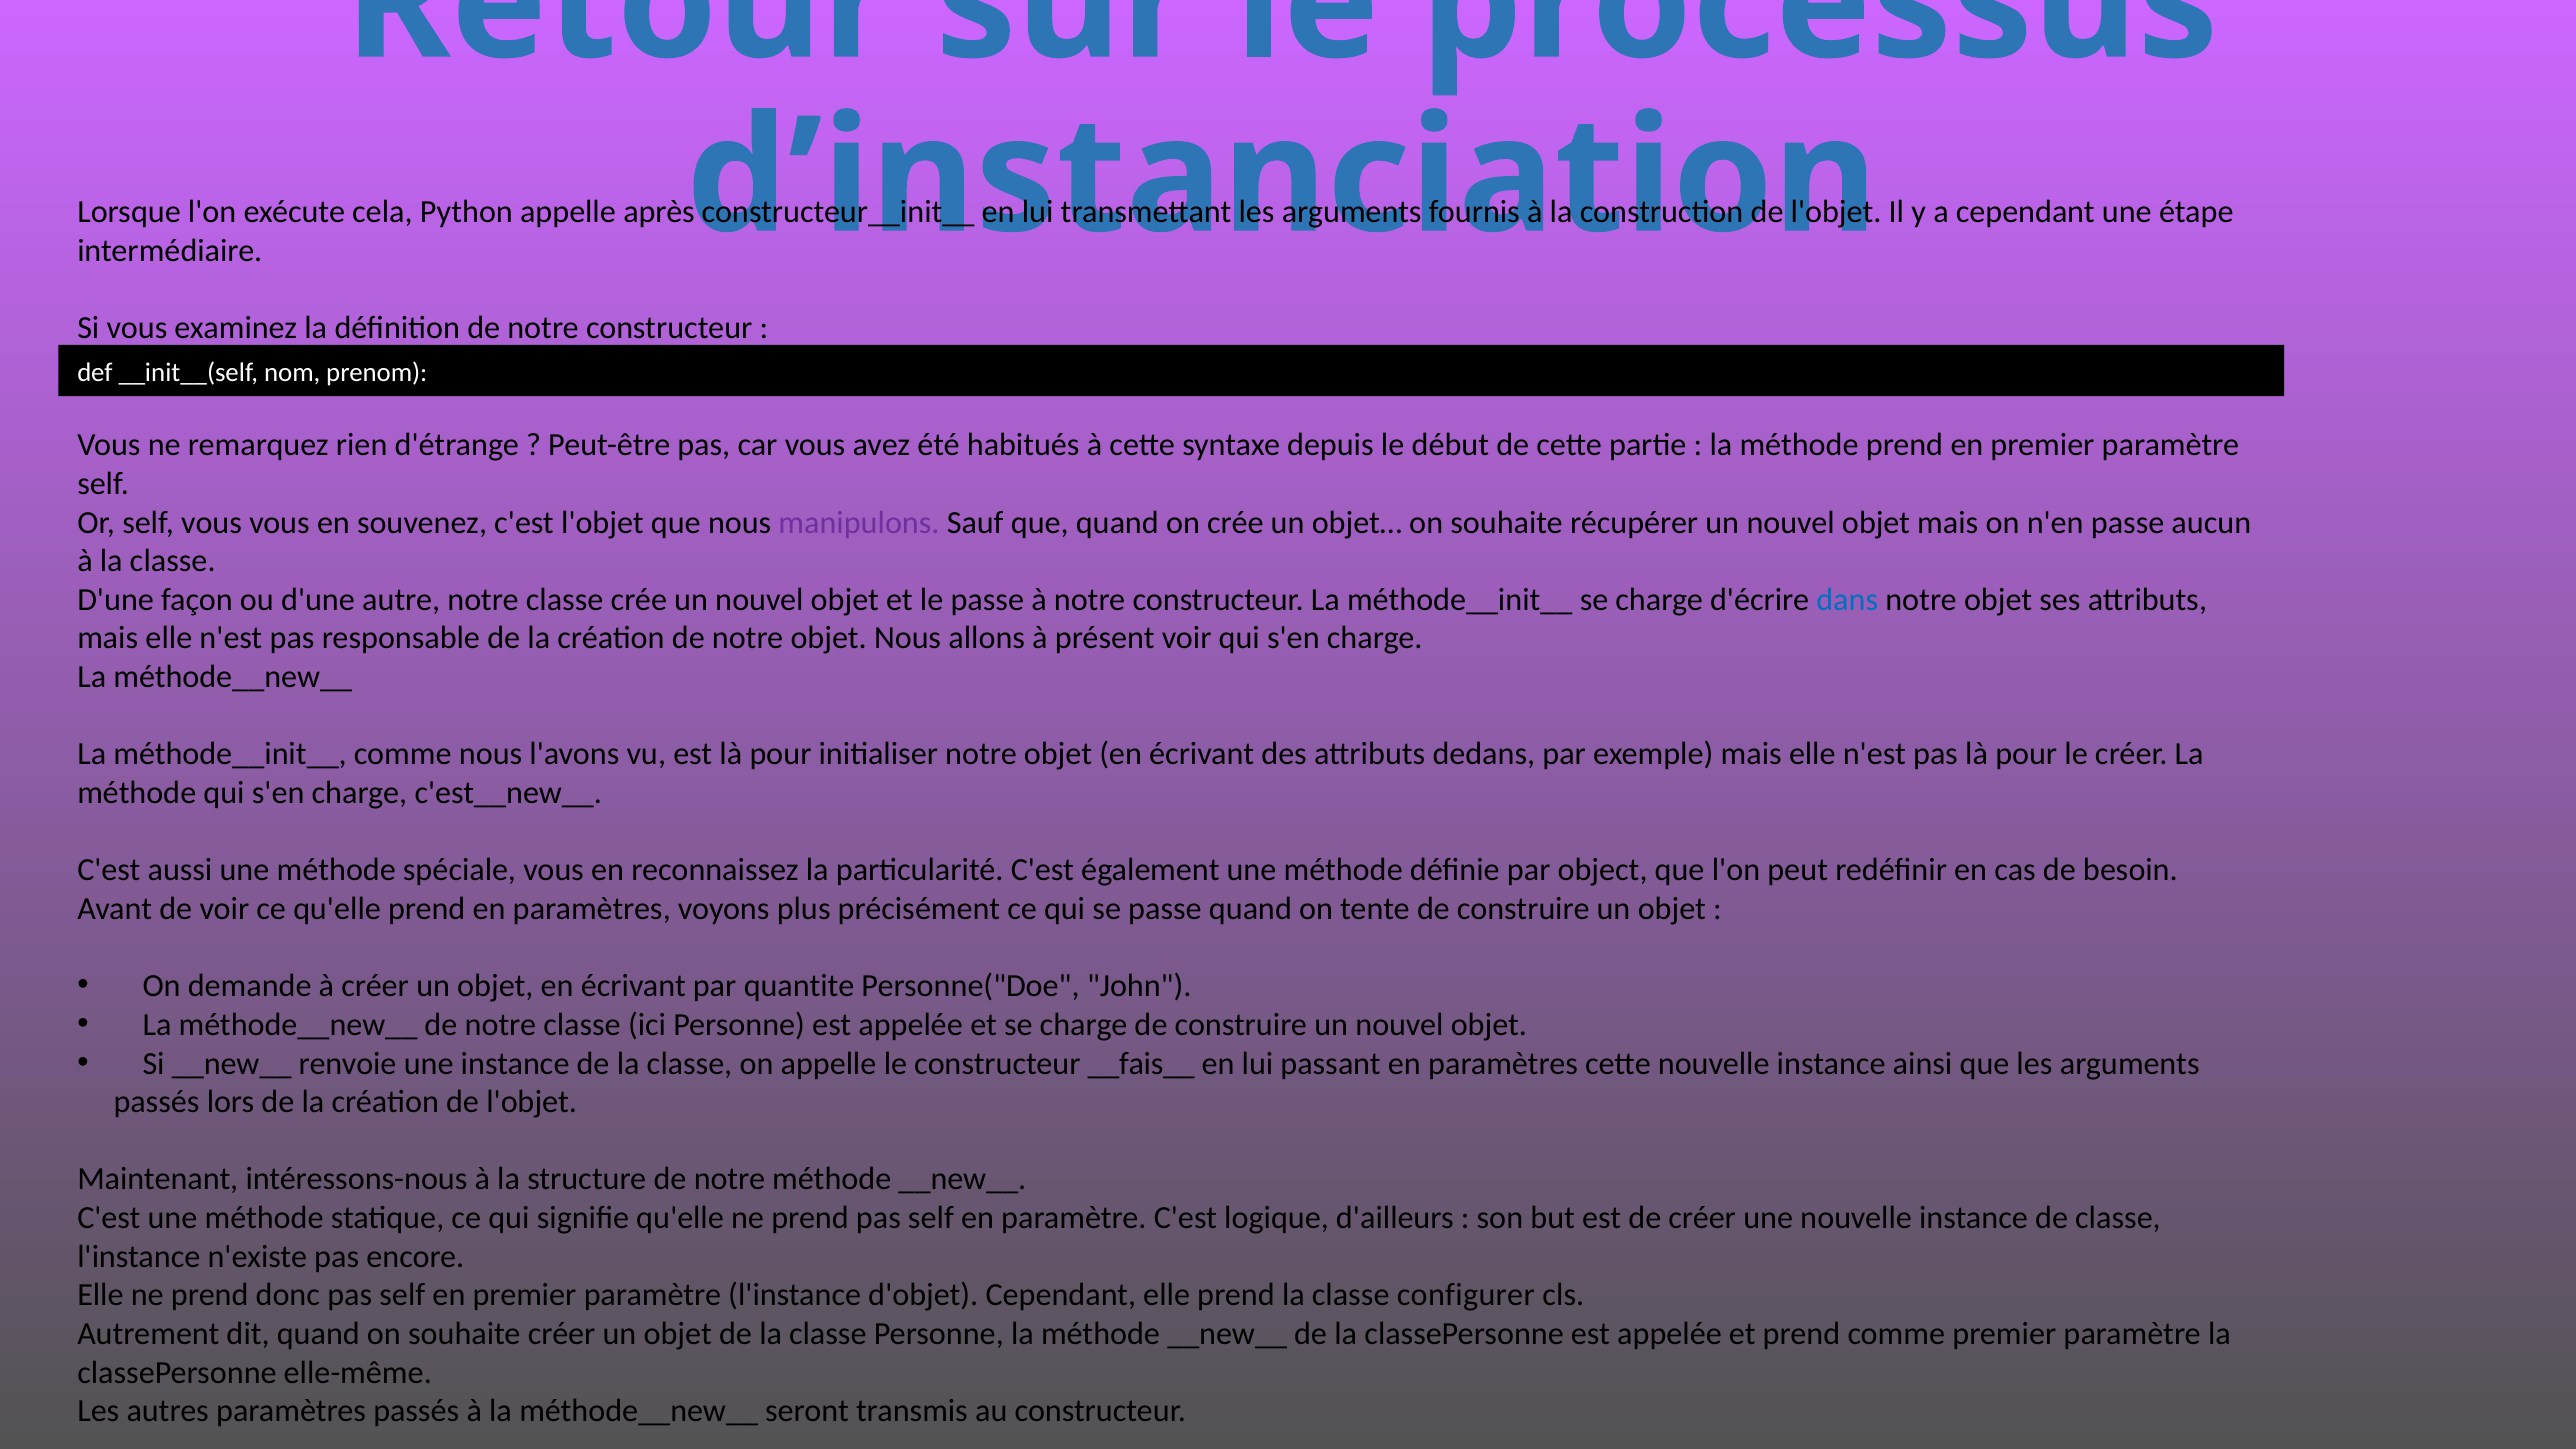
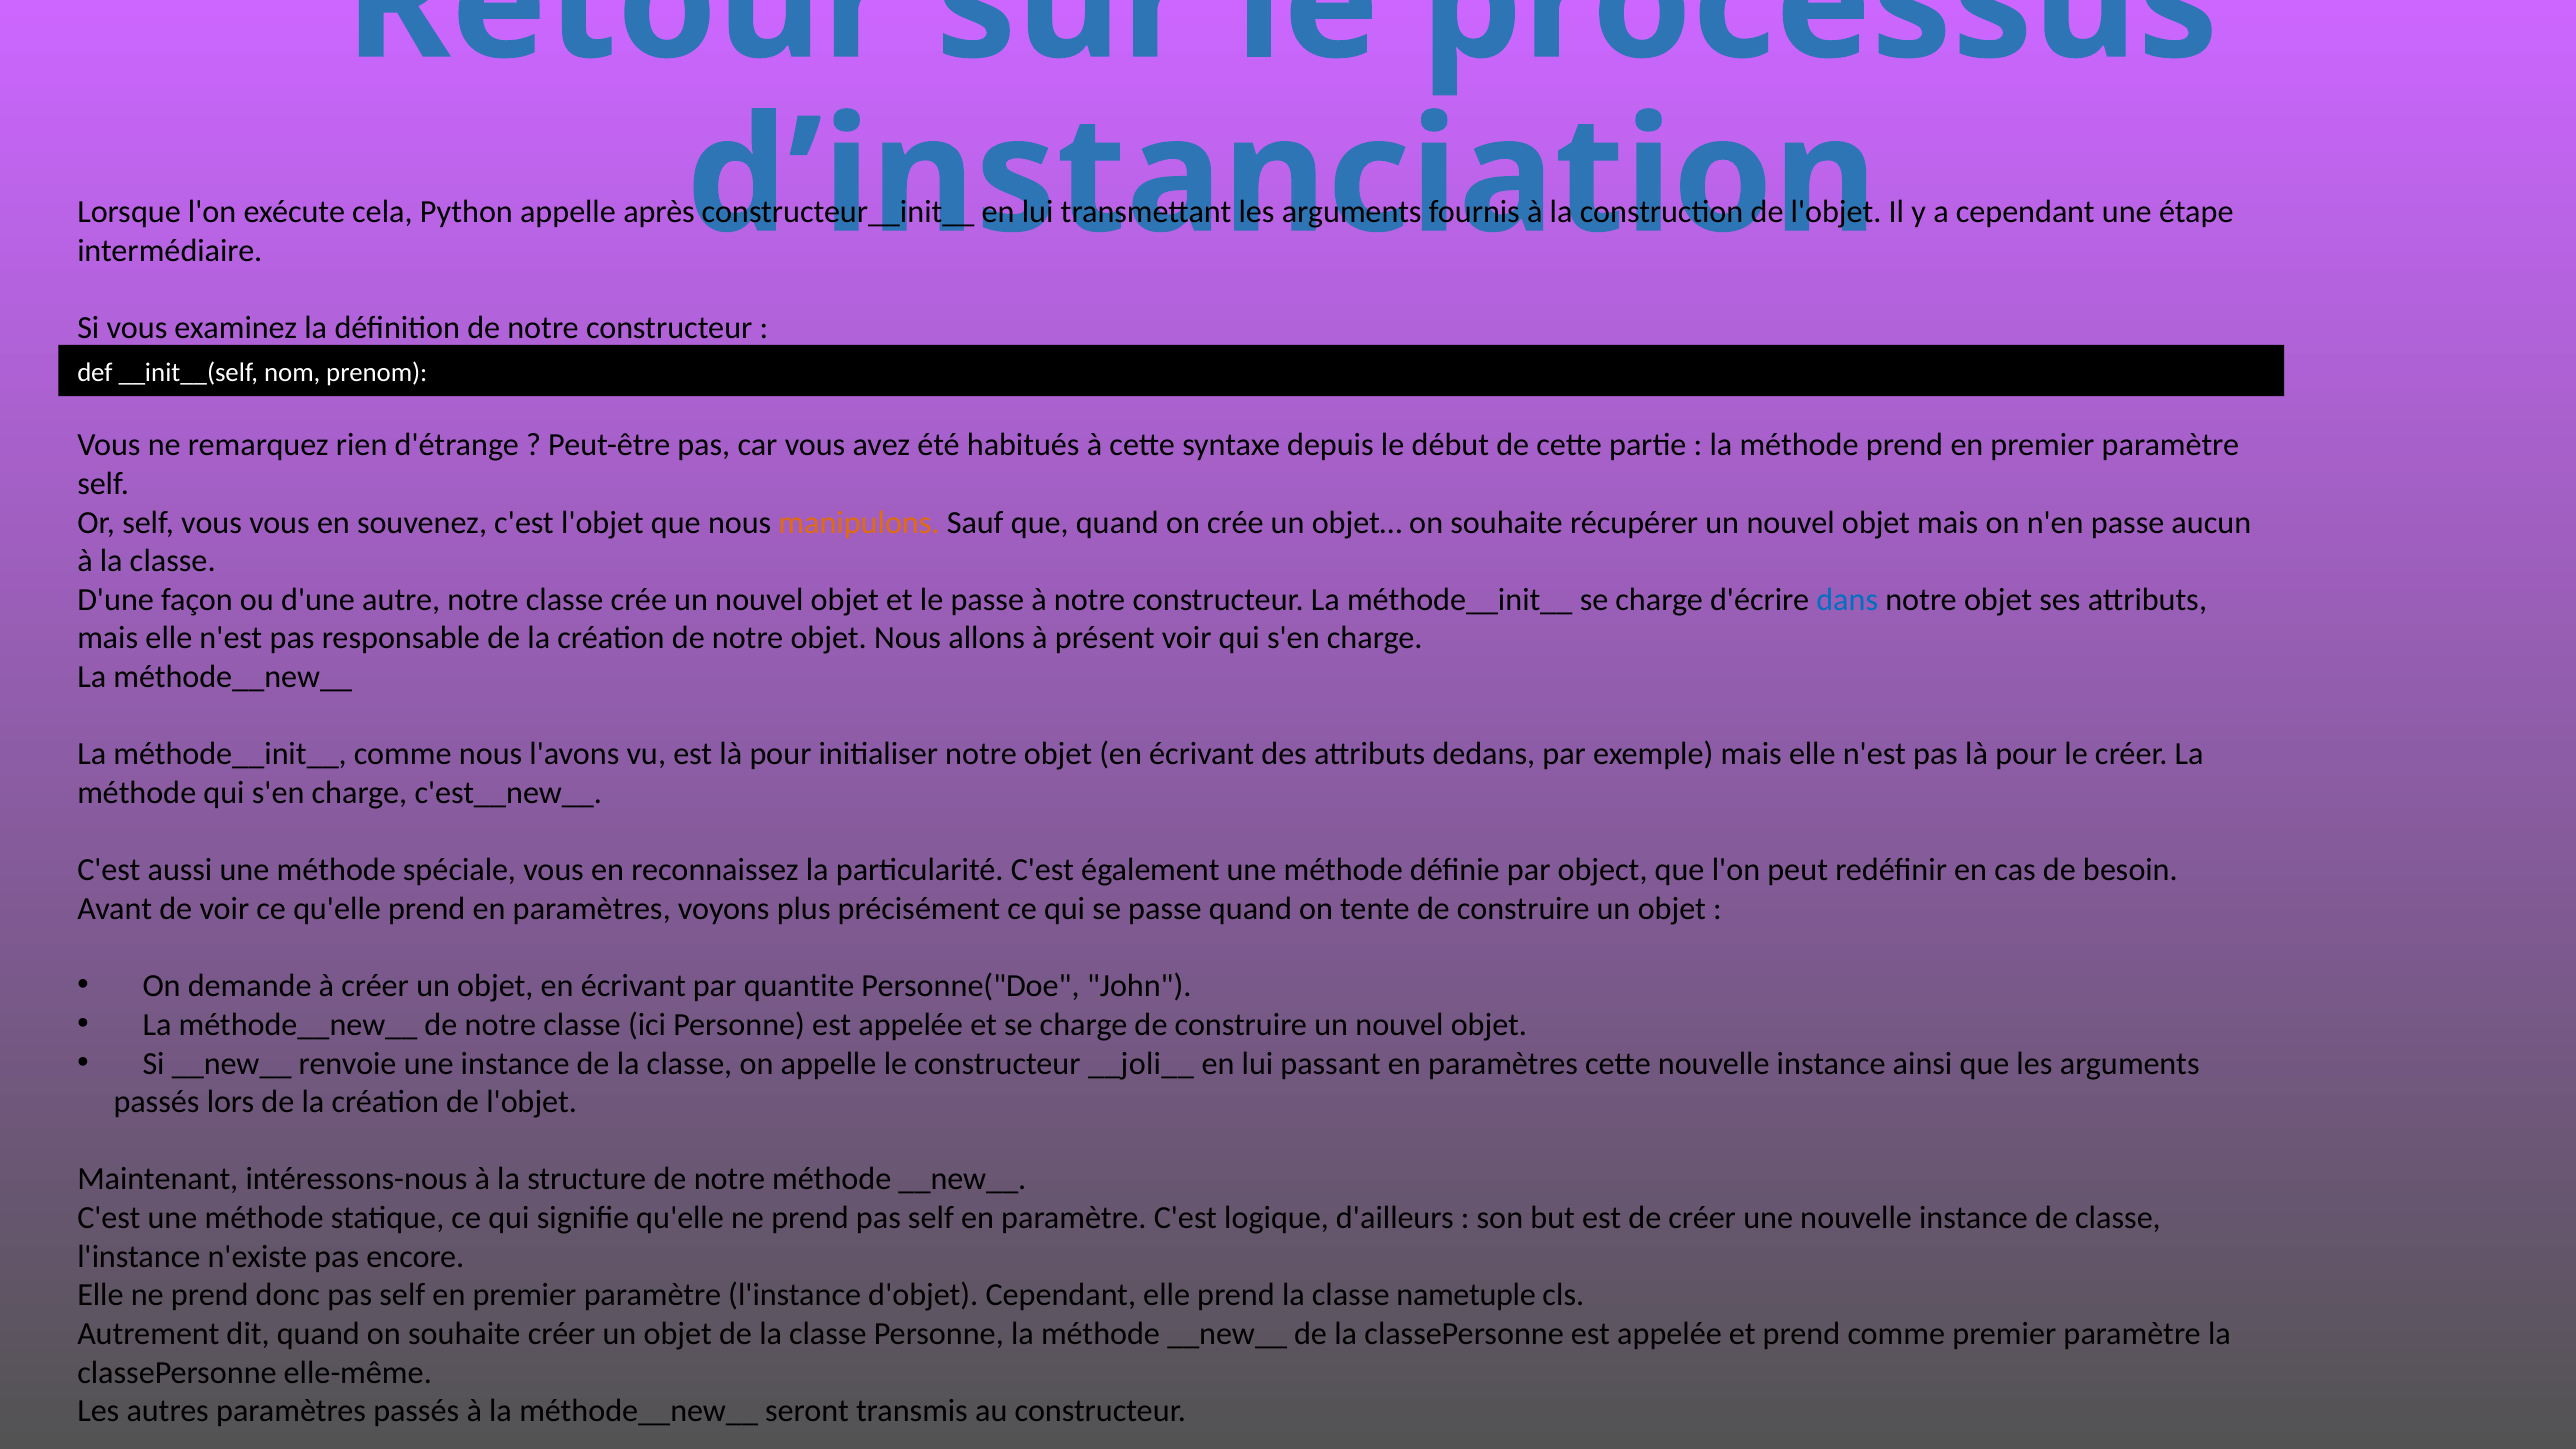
manipulons colour: purple -> orange (859, 522)
__fais__: __fais__ -> __joli__ (1141, 1063)
configurer: configurer -> nametuple (1466, 1295)
